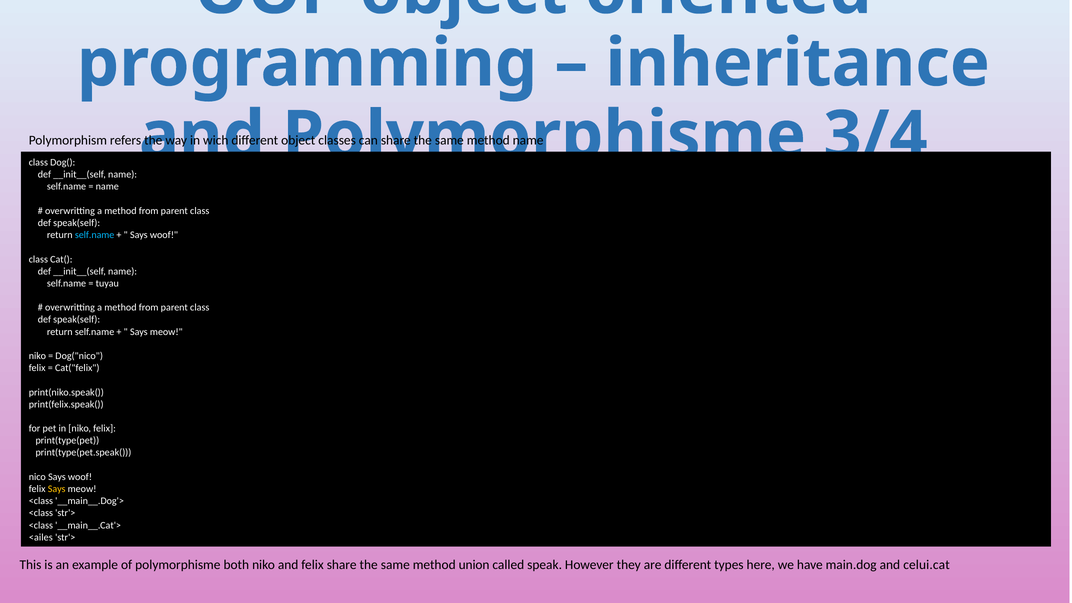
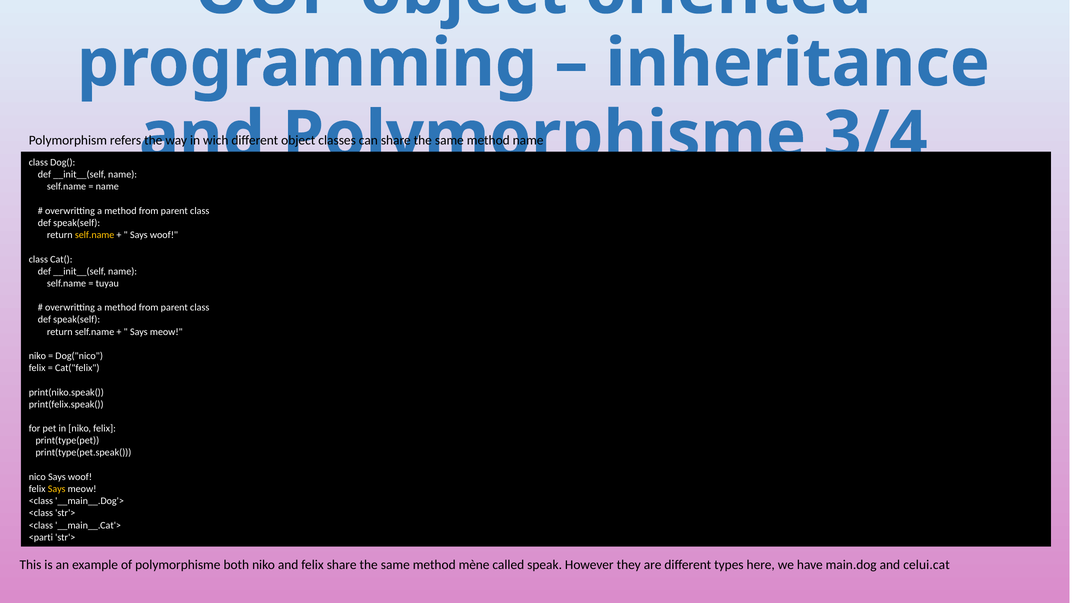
self.name colour: light blue -> yellow (95, 235)
<ailes: <ailes -> <parti (41, 537)
union: union -> mène (474, 565)
